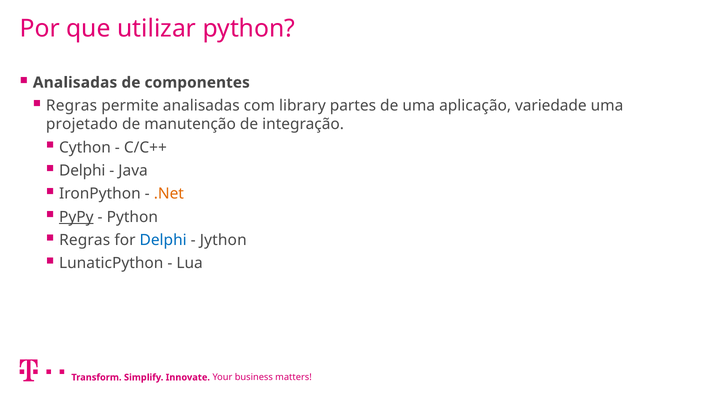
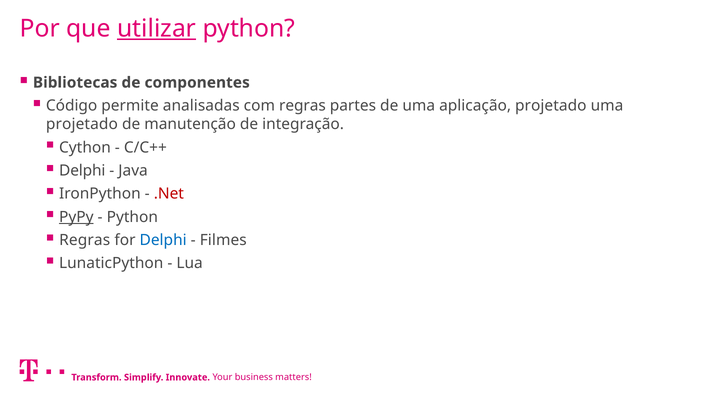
utilizar underline: none -> present (157, 29)
Analisadas: Analisadas -> Bibliotecas (75, 83)
Regras: Regras -> Código (72, 106)
com library: library -> regras (302, 106)
aplicação variedade: variedade -> projetado (551, 106)
.Net colour: orange -> red (169, 194)
Jython: Jython -> Filmes (223, 240)
